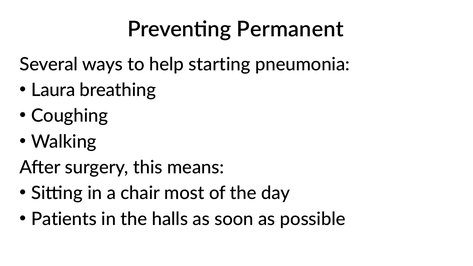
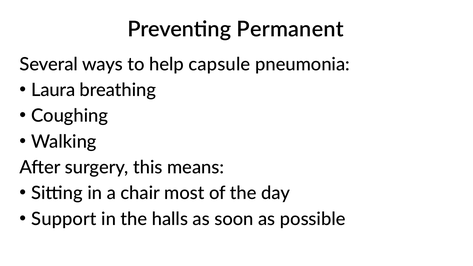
starting: starting -> capsule (219, 64)
Patients: Patients -> Support (64, 219)
